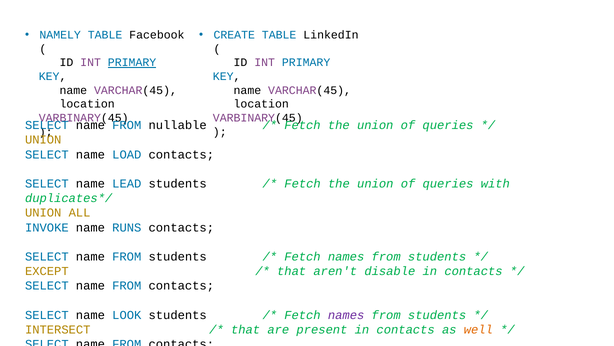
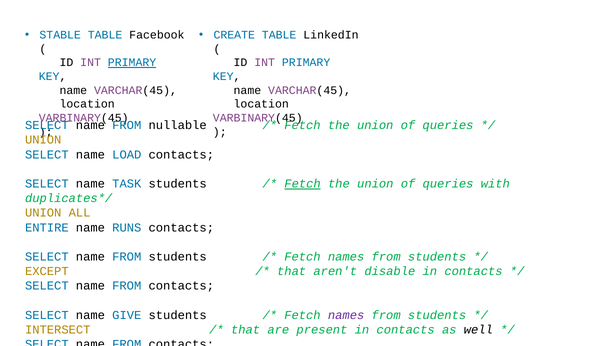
NAMELY: NAMELY -> STABLE (60, 35)
LEAD: LEAD -> TASK (127, 183)
Fetch underline: none -> present (303, 183)
INVOKE: INVOKE -> ENTIRE (47, 227)
LOOK: LOOK -> GIVE (127, 315)
well colour: orange -> black (478, 329)
